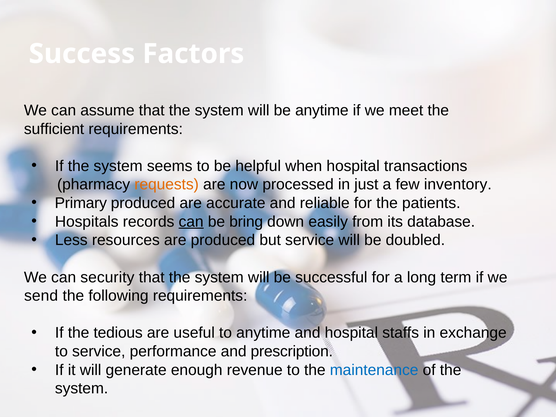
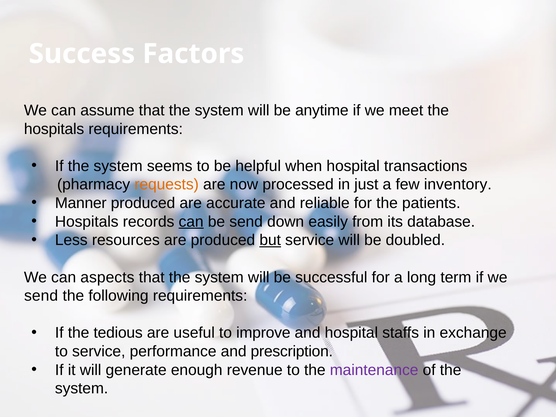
sufficient: sufficient -> hospitals (54, 129)
Primary: Primary -> Manner (81, 203)
be bring: bring -> send (246, 222)
but underline: none -> present (270, 240)
security: security -> aspects (107, 277)
to anytime: anytime -> improve (263, 333)
maintenance colour: blue -> purple (374, 370)
